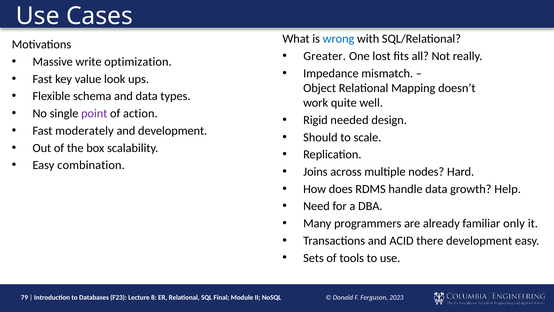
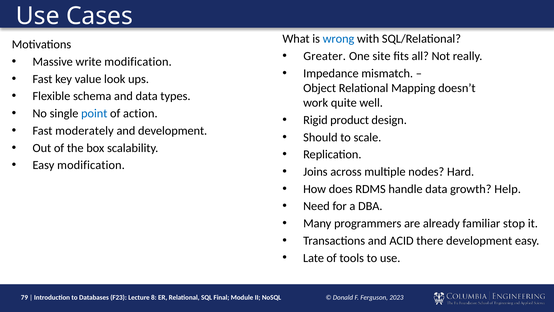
lost: lost -> site (382, 56)
write optimization: optimization -> modification (138, 62)
point colour: purple -> blue (94, 113)
needed: needed -> product (350, 120)
Easy combination: combination -> modification (91, 165)
only: only -> stop (514, 223)
Sets: Sets -> Late (314, 258)
